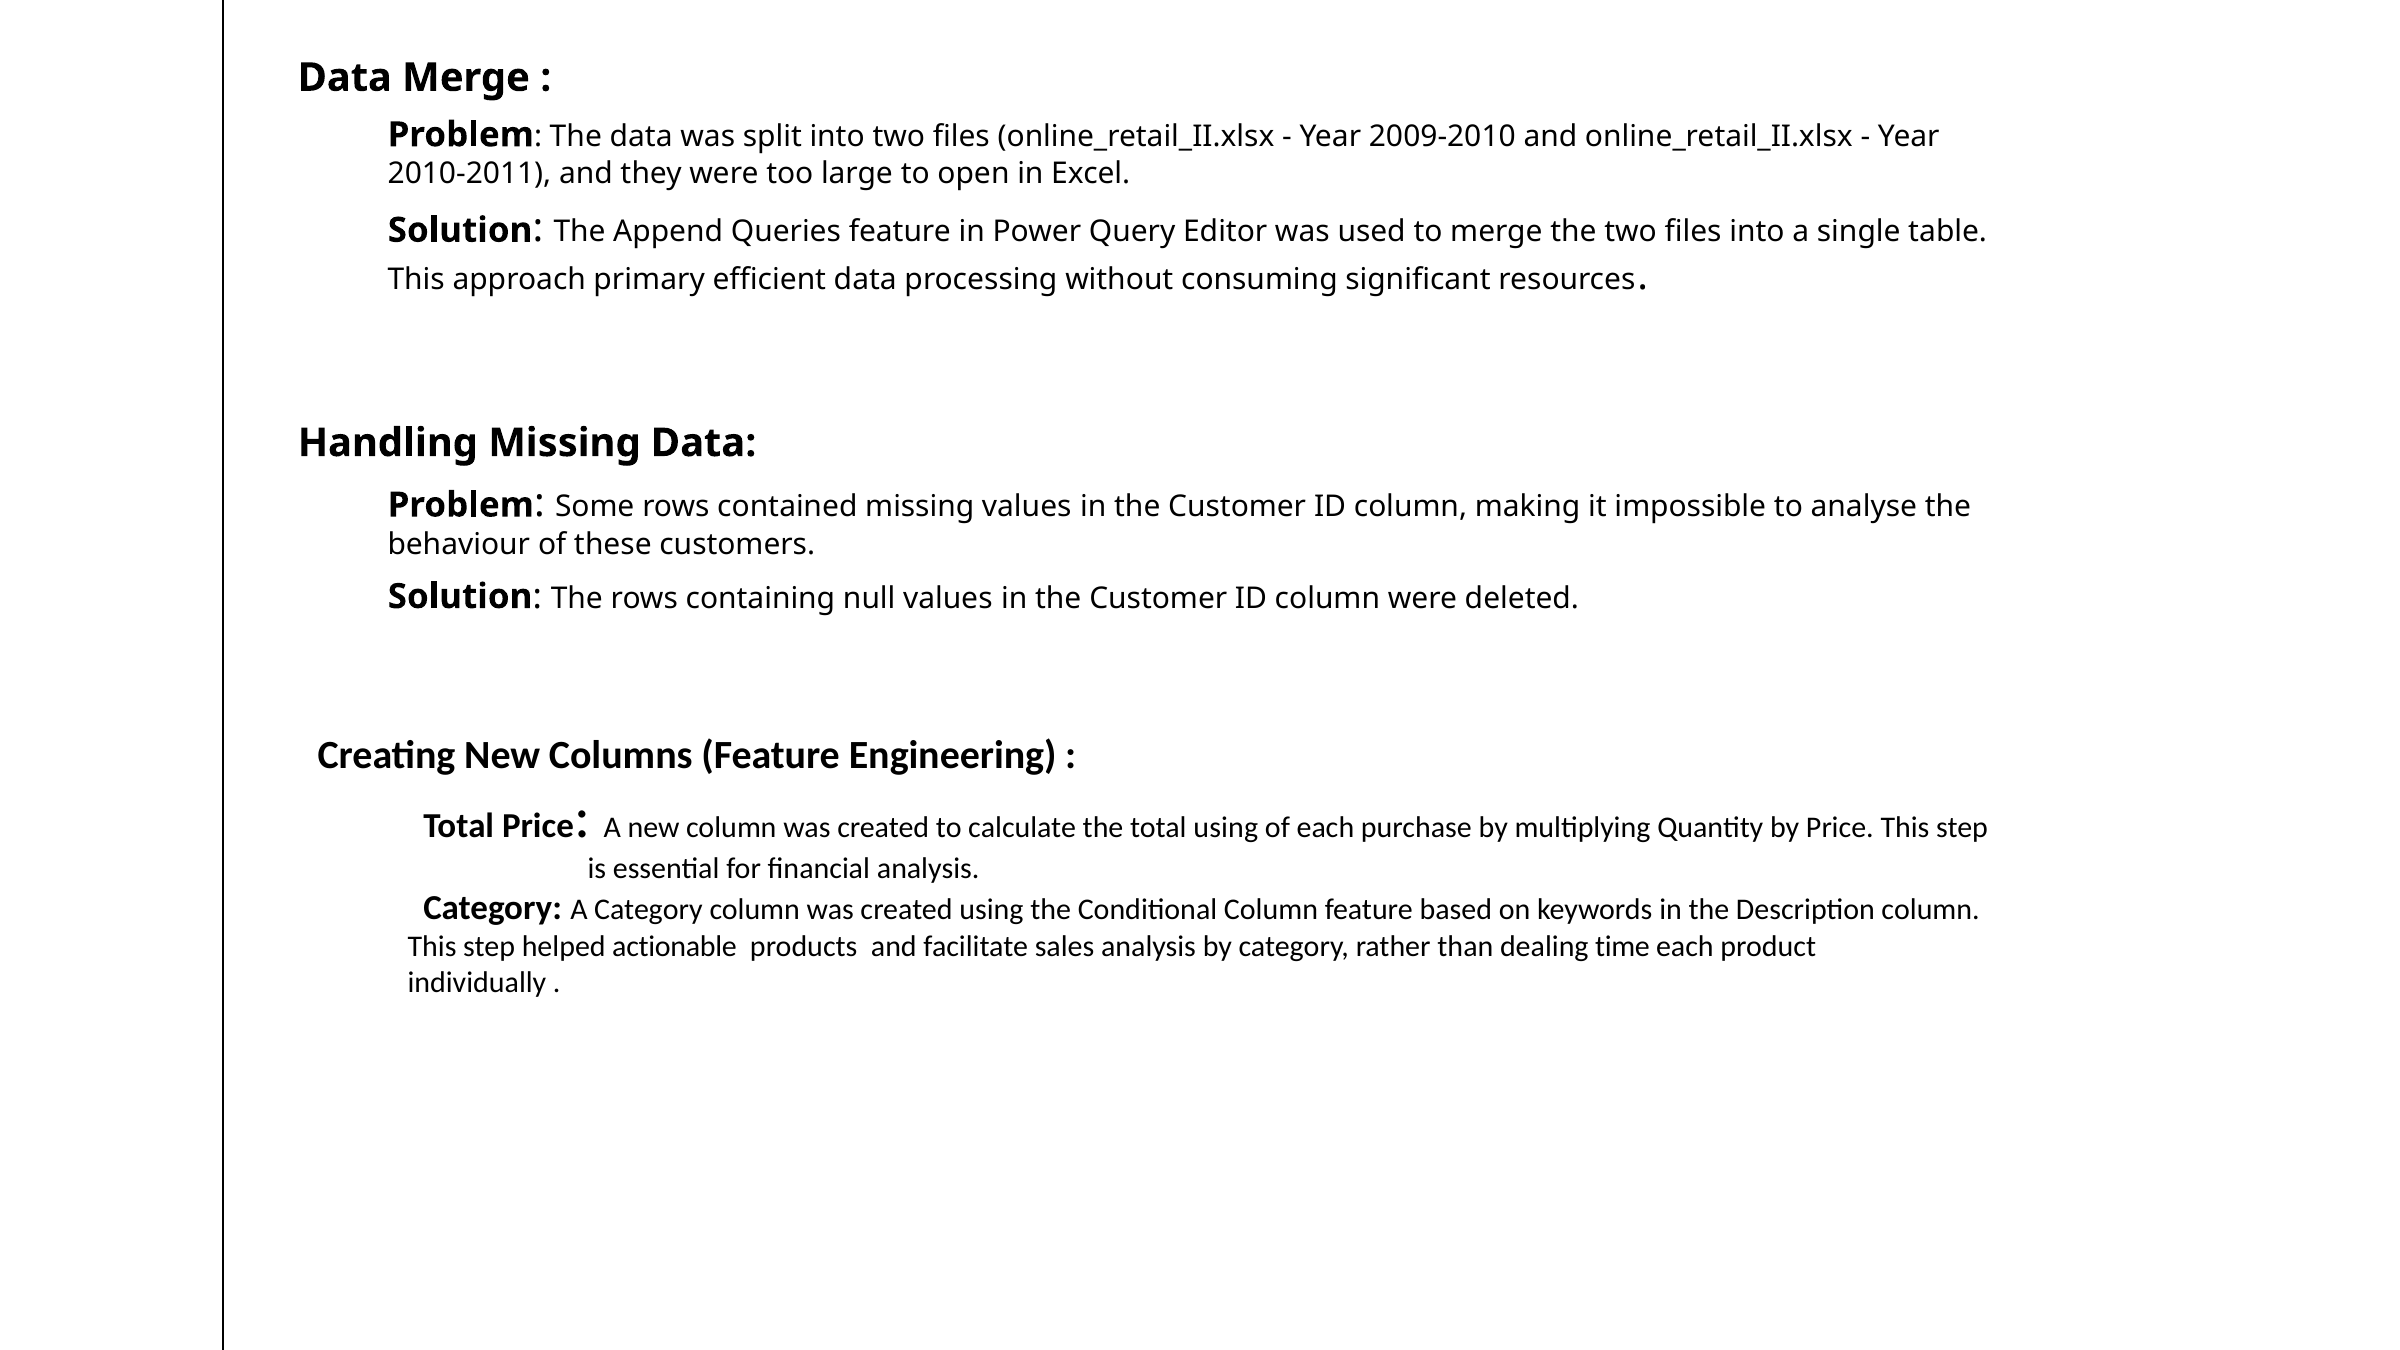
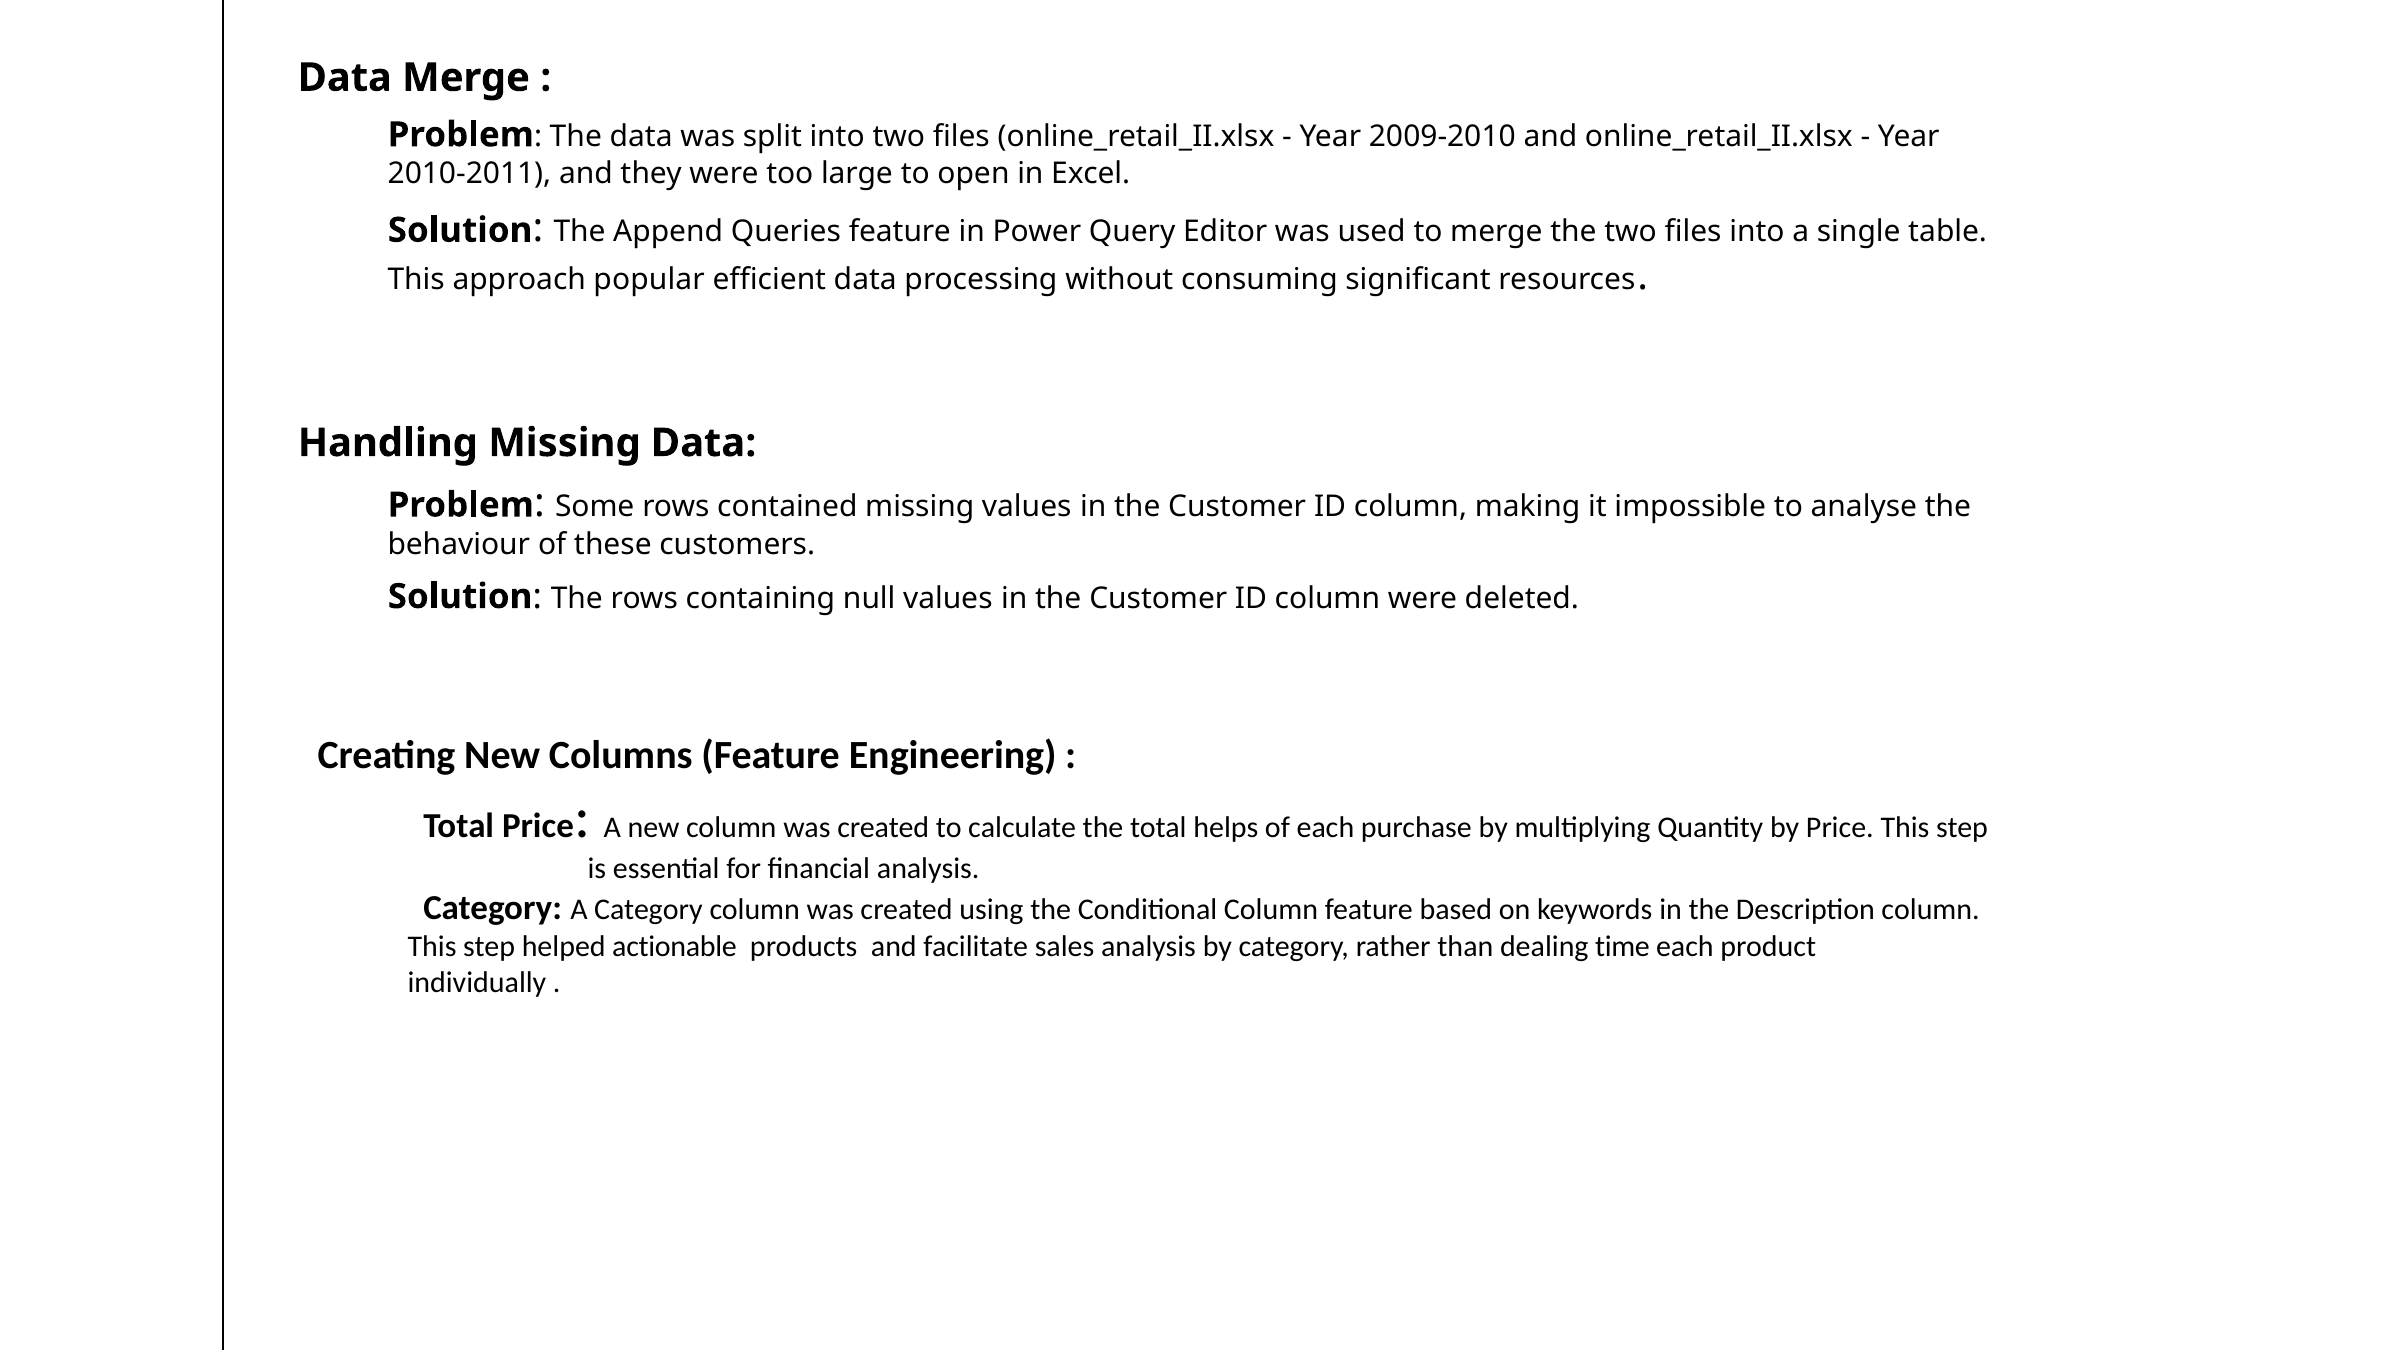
primary: primary -> popular (649, 280)
total using: using -> helps (1226, 827)
